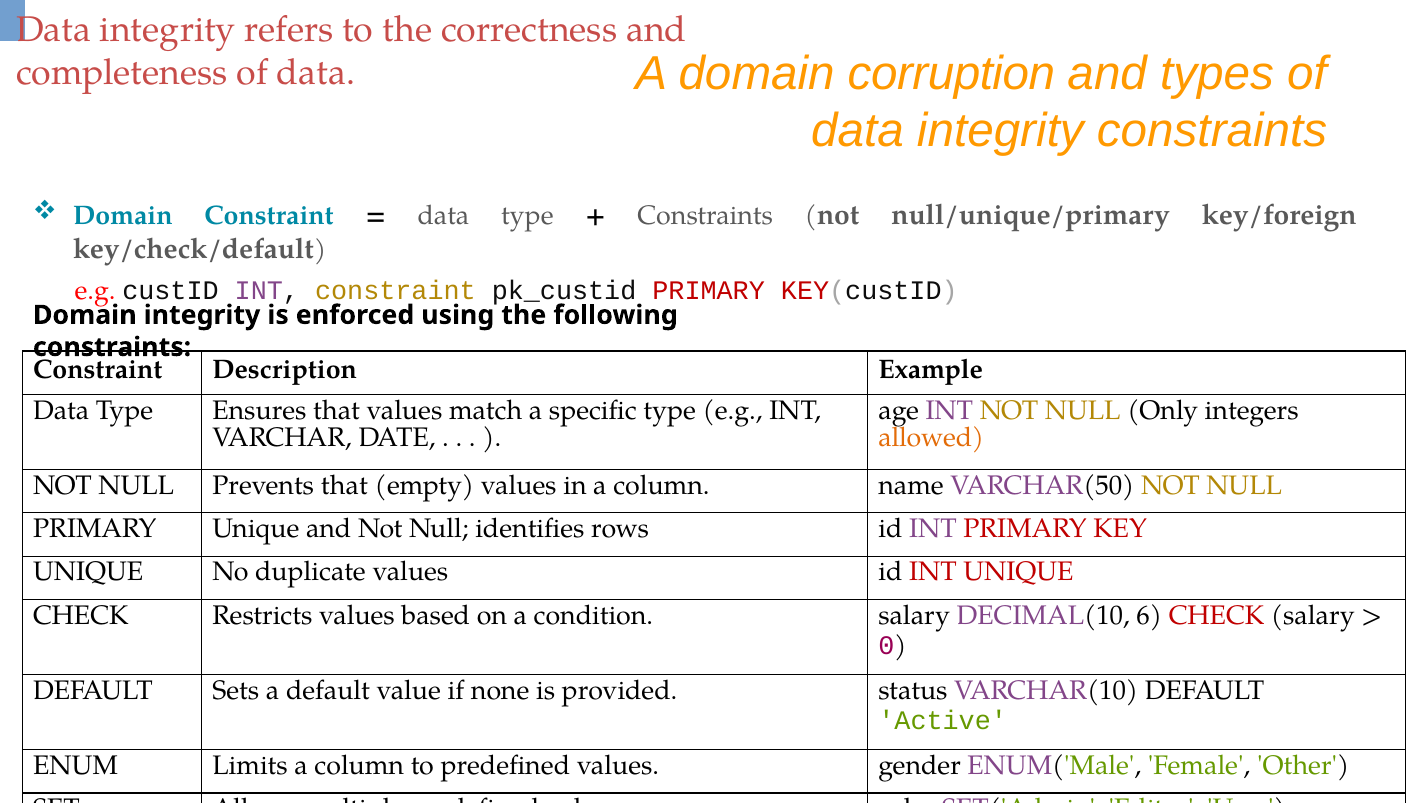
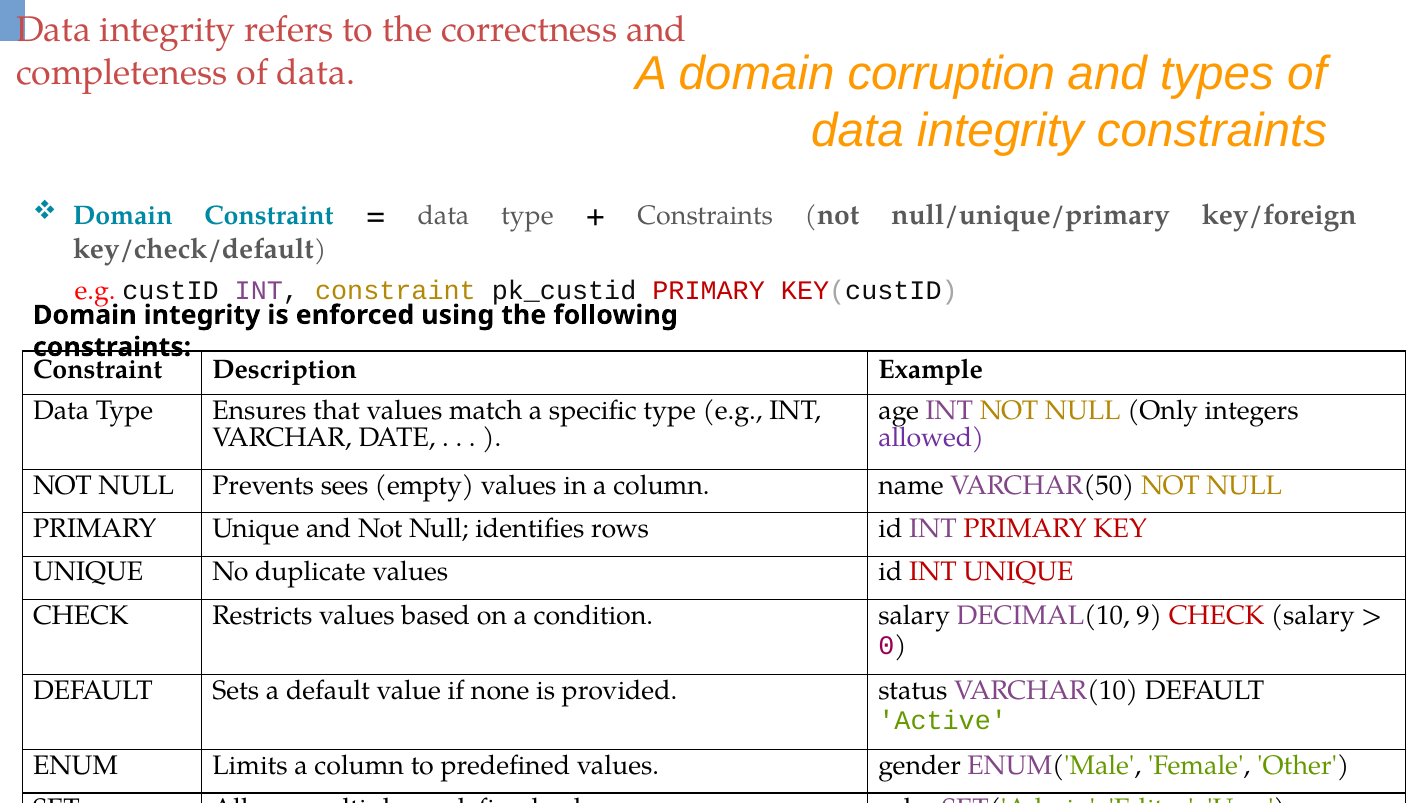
allowed colour: orange -> purple (931, 437)
Prevents that: that -> sees (345, 485)
6: 6 -> 9 (1149, 616)
